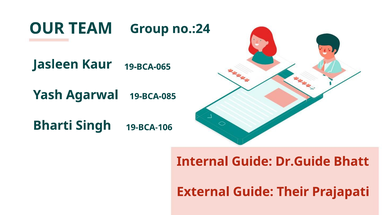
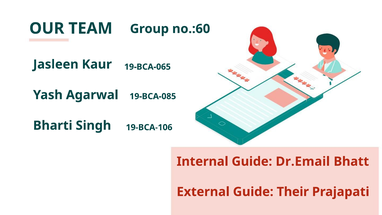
no.:24: no.:24 -> no.:60 (191, 29)
Dr.Guide: Dr.Guide -> Dr.Email (303, 161)
